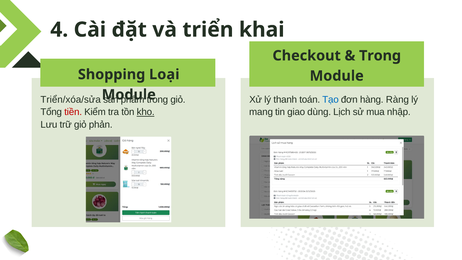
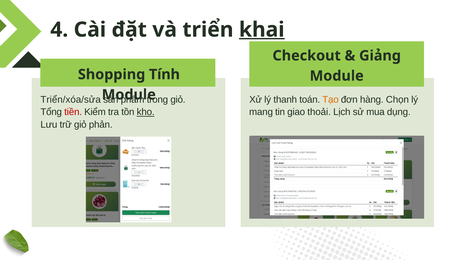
khai underline: none -> present (262, 30)
Trong: Trong -> Giảng (380, 56)
Loại: Loại -> Tính (164, 74)
Tạo colour: blue -> orange (331, 100)
Ràng: Ràng -> Chọn (397, 100)
dùng: dùng -> thoải (319, 112)
nhập: nhập -> dụng (399, 112)
